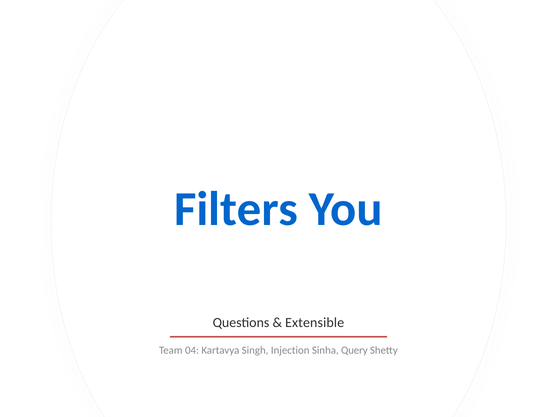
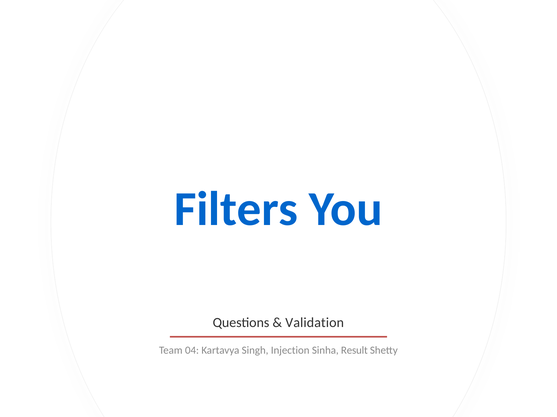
Extensible: Extensible -> Validation (315, 323)
Query: Query -> Result (354, 351)
